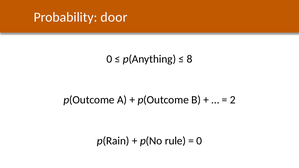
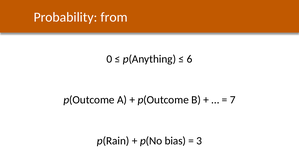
door: door -> from (114, 17)
8: 8 -> 6 (190, 59)
2: 2 -> 7 (233, 100)
rule: rule -> bias (175, 141)
0: 0 -> 3 (199, 141)
